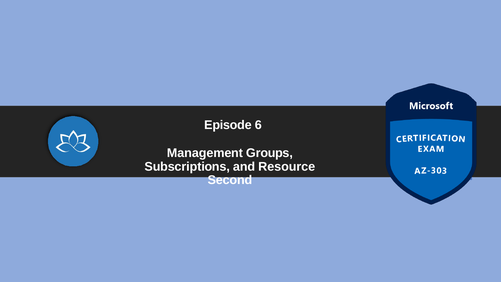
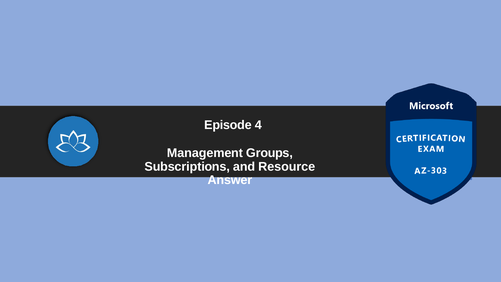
6: 6 -> 4 (258, 125)
Second: Second -> Answer (230, 180)
